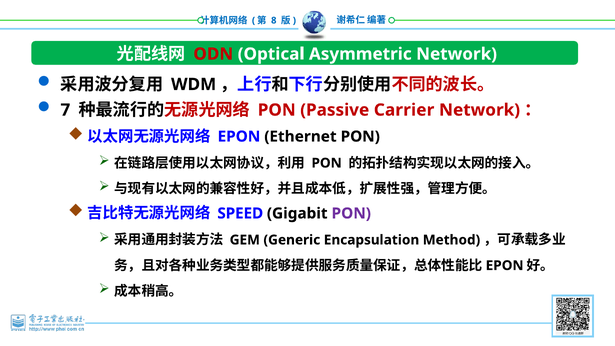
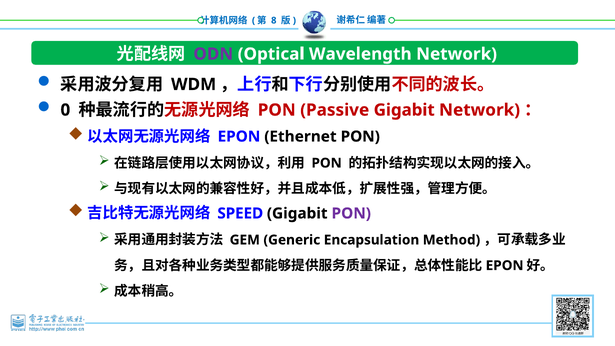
ODN colour: red -> purple (213, 54)
Asymmetric: Asymmetric -> Wavelength (360, 54)
7: 7 -> 0 (65, 110)
Passive Carrier: Carrier -> Gigabit (404, 110)
